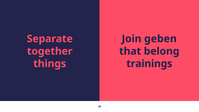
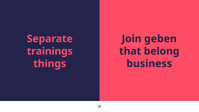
together: together -> trainings (50, 51)
trainings: trainings -> business (149, 64)
